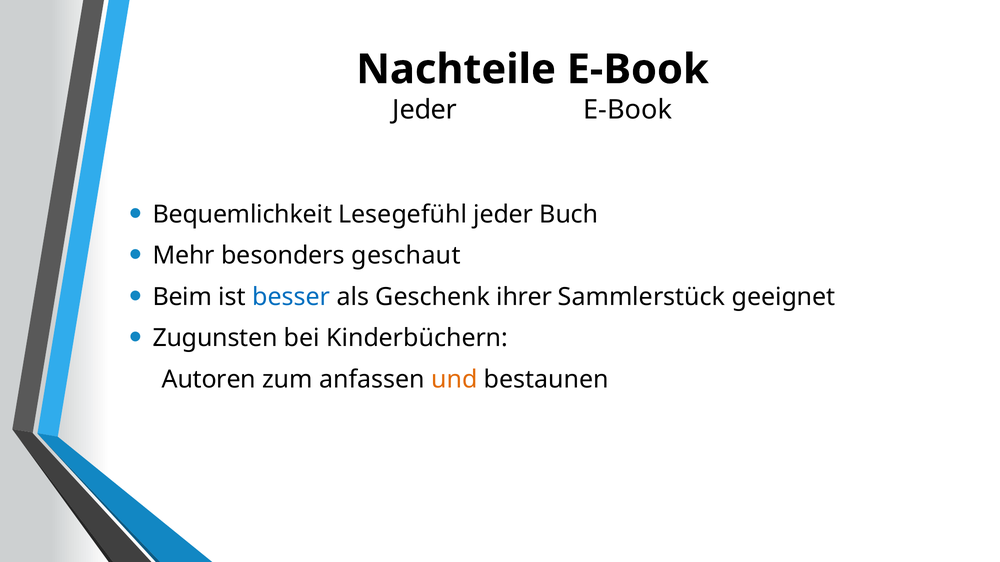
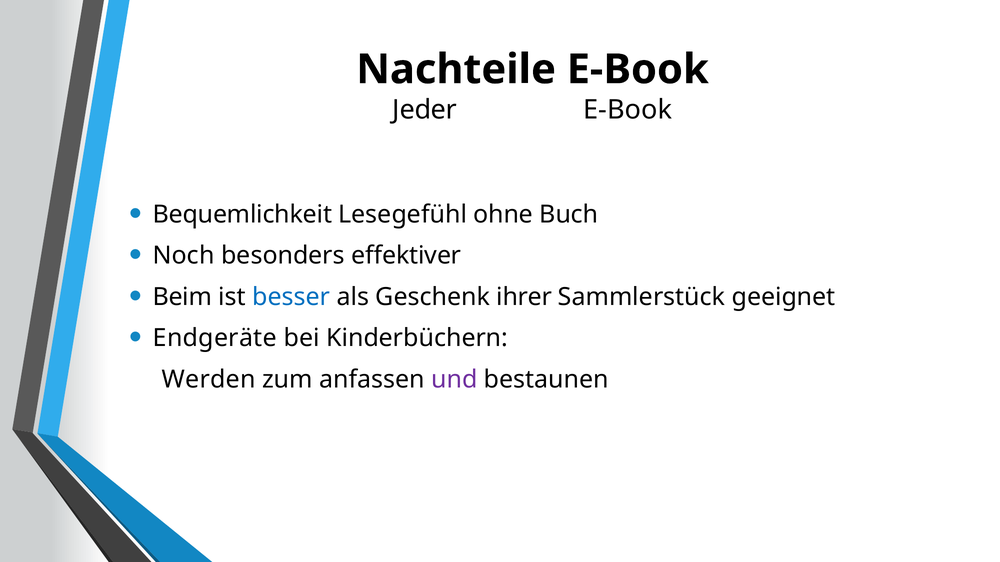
Lesegefühl jeder: jeder -> ohne (503, 215)
Mehr: Mehr -> Noch (184, 256)
geschaut: geschaut -> effektiver (406, 256)
Zugunsten: Zugunsten -> Endgeräte (215, 338)
Autoren: Autoren -> Werden (209, 380)
und colour: orange -> purple (454, 380)
